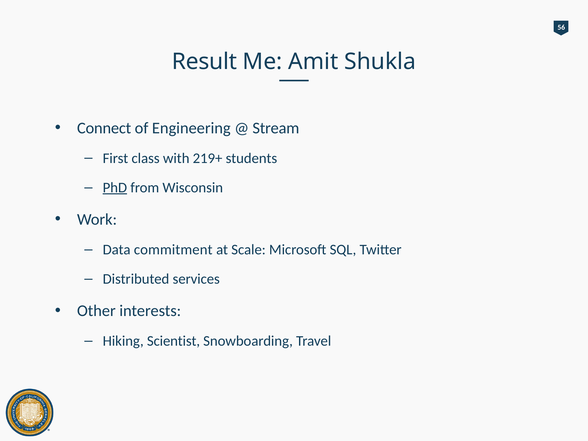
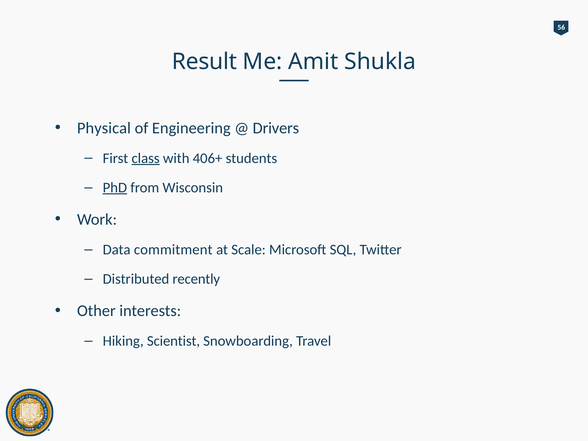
Connect: Connect -> Physical (104, 128)
Stream: Stream -> Drivers (276, 128)
class underline: none -> present (146, 158)
219+: 219+ -> 406+ (208, 158)
services: services -> recently (196, 279)
